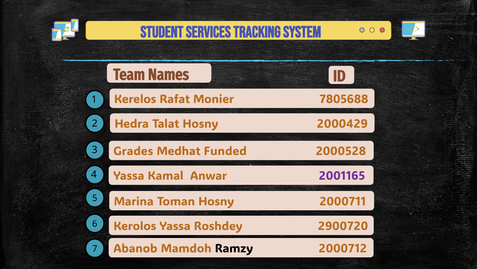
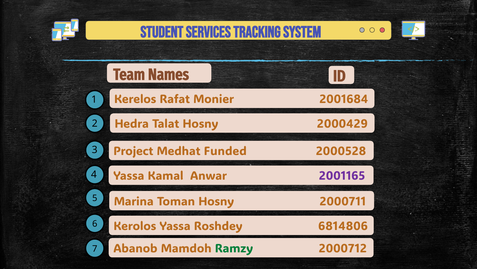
7805688: 7805688 -> 2001684 (344, 99)
Grades: Grades -> Project (133, 151)
2900720: 2900720 -> 6814806 (343, 226)
Ramzy colour: black -> green (234, 248)
